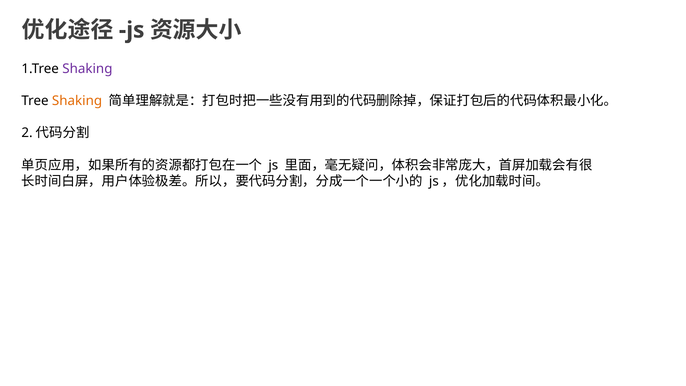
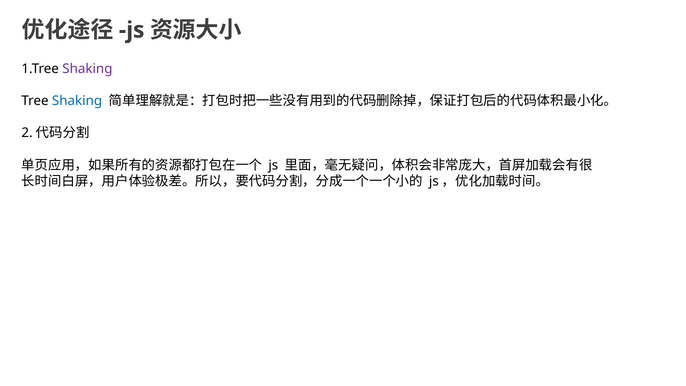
Shaking colour: orange -> blue (77, 101)
